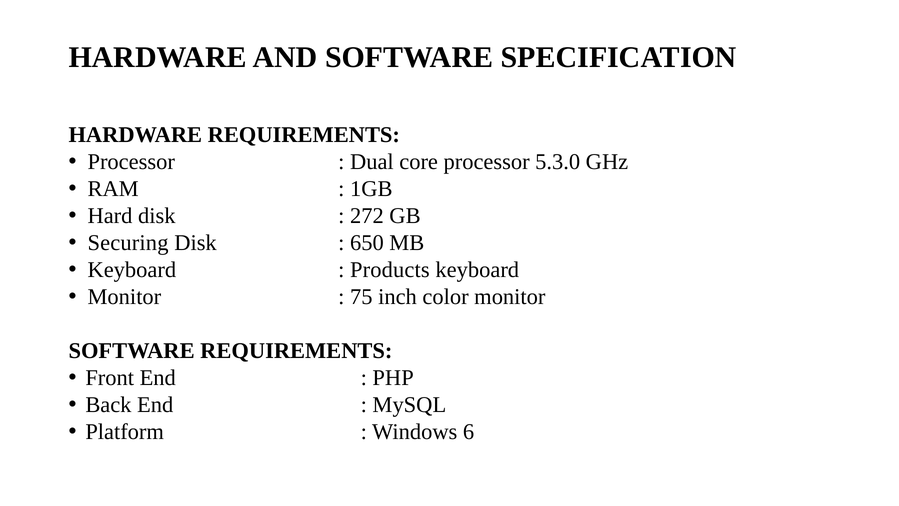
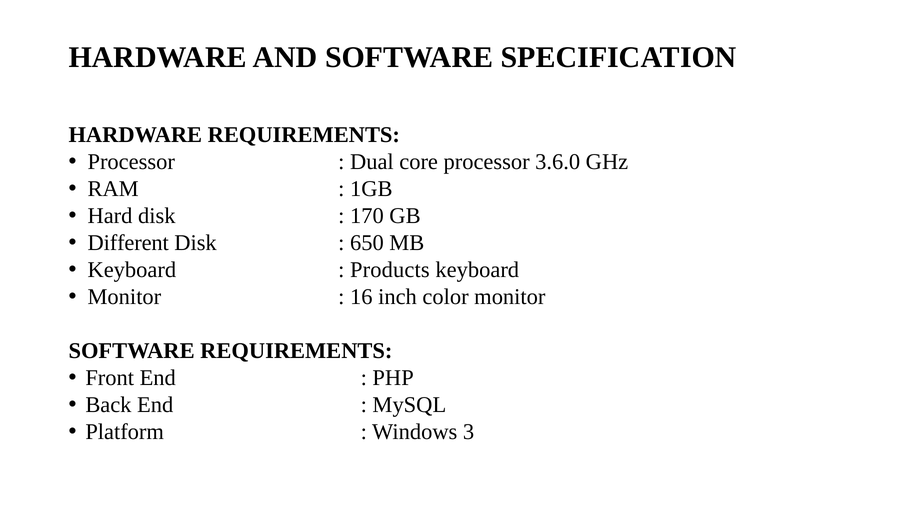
5.3.0: 5.3.0 -> 3.6.0 (558, 162)
272: 272 -> 170 (367, 216)
Securing: Securing -> Different (128, 243)
75: 75 -> 16 (361, 297)
6: 6 -> 3 (469, 432)
